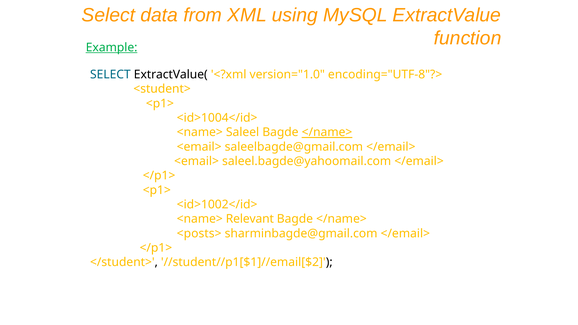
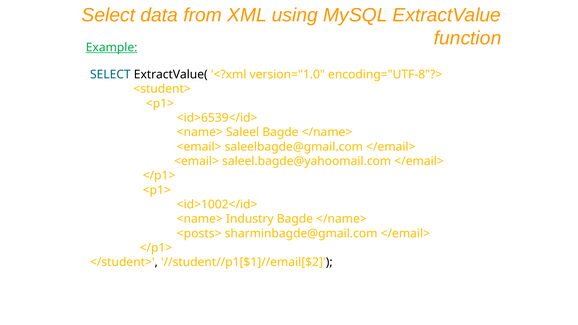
<id>1004</id>: <id>1004</id> -> <id>6539</id> (217, 118)
</name> underline: present -> none (327, 132)
Relevant: Relevant -> Industry (250, 219)
